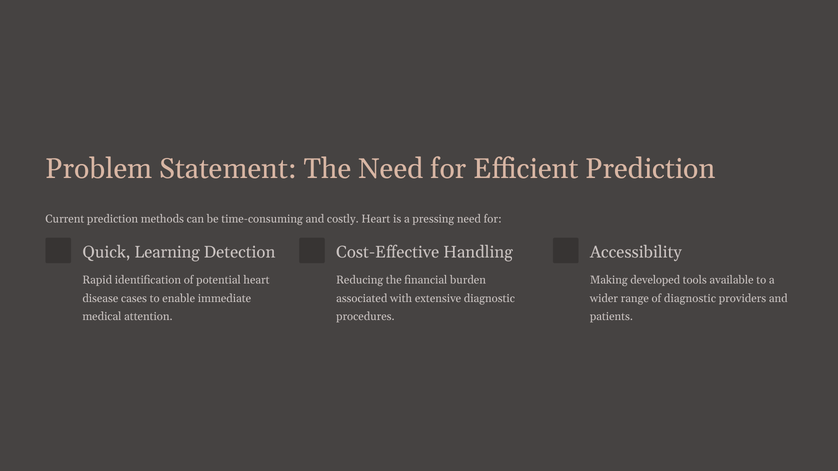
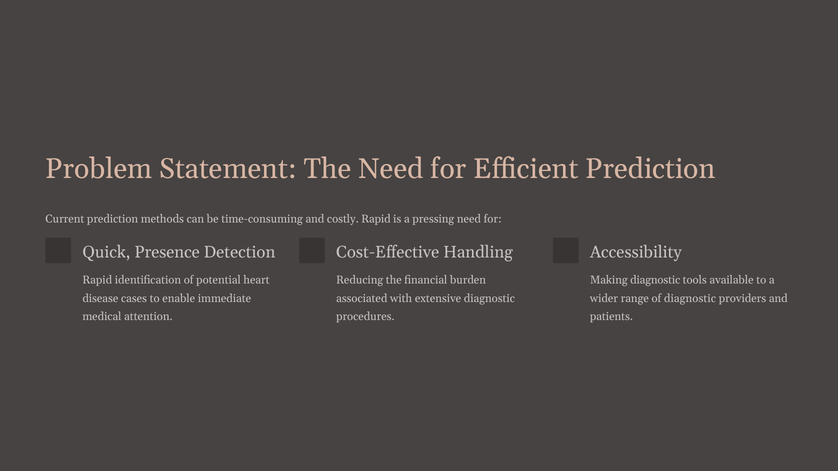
costly Heart: Heart -> Rapid (376, 219)
Learning: Learning -> Presence (167, 252)
Making developed: developed -> diagnostic (655, 280)
